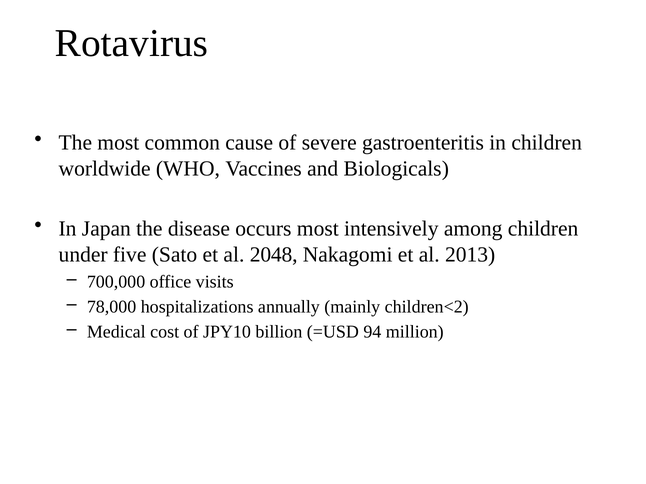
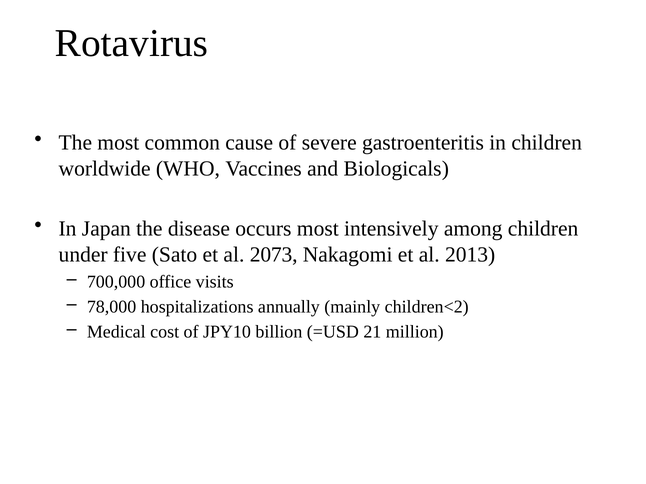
2048: 2048 -> 2073 (274, 255)
94: 94 -> 21 (372, 332)
